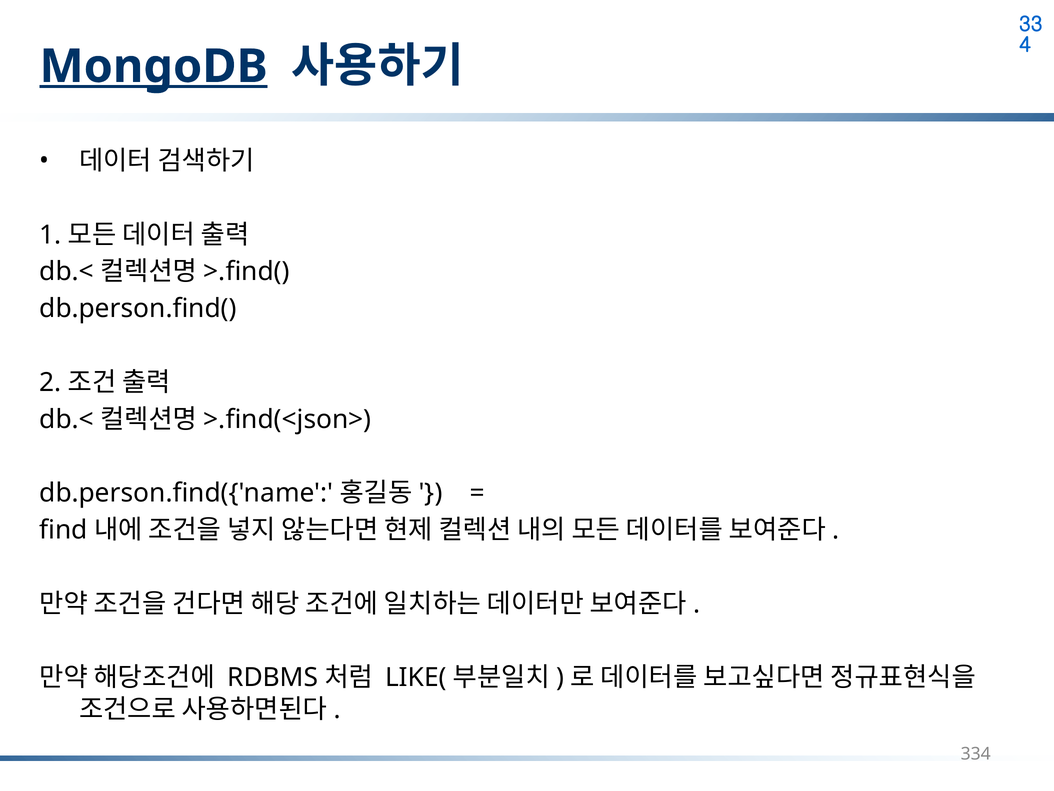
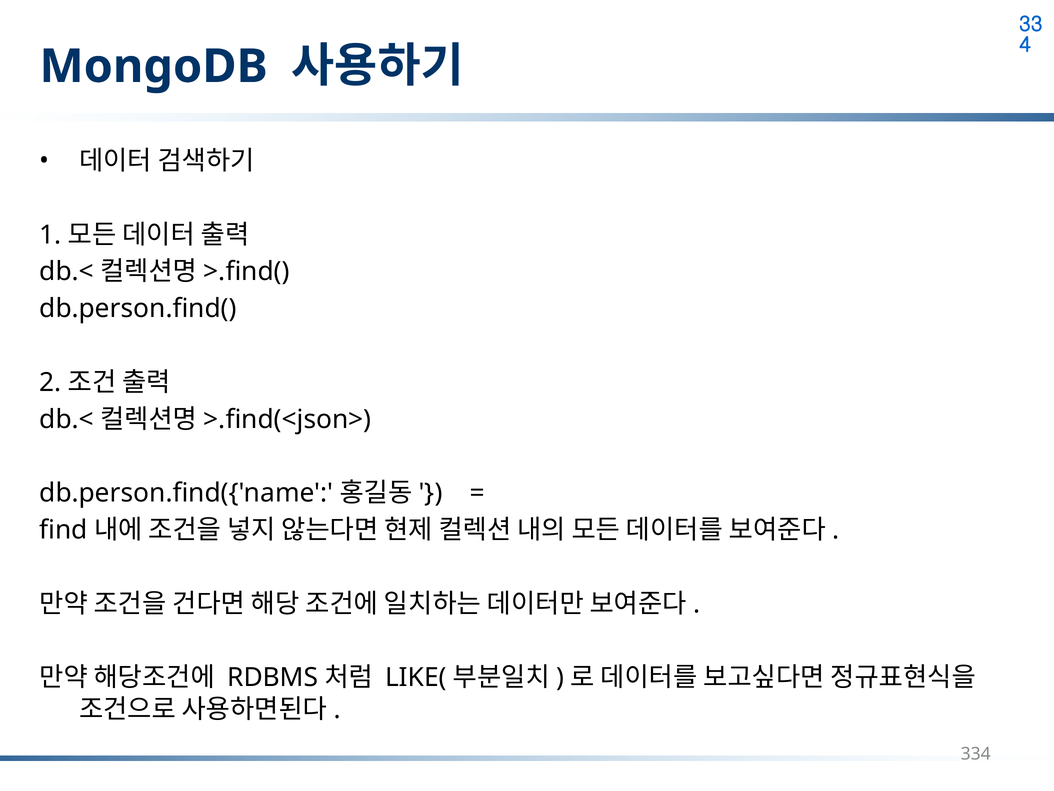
MongoDB underline: present -> none (154, 66)
